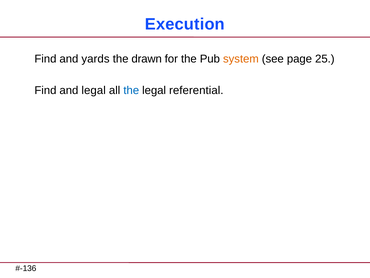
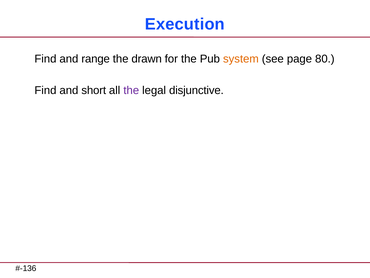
yards: yards -> range (96, 59)
25: 25 -> 80 (325, 59)
and legal: legal -> short (94, 90)
the colour: blue -> purple (131, 90)
referential: referential -> disjunctive (196, 90)
